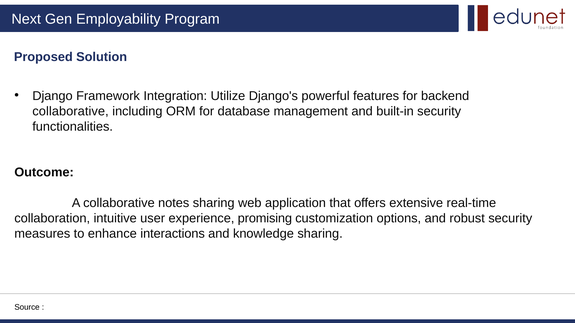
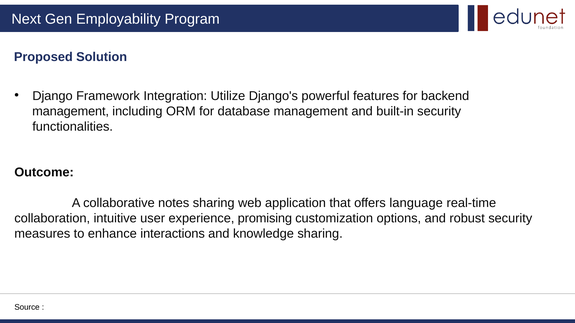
collaborative: collaborative -> management (71, 111)
extensive: extensive -> language (416, 203)
